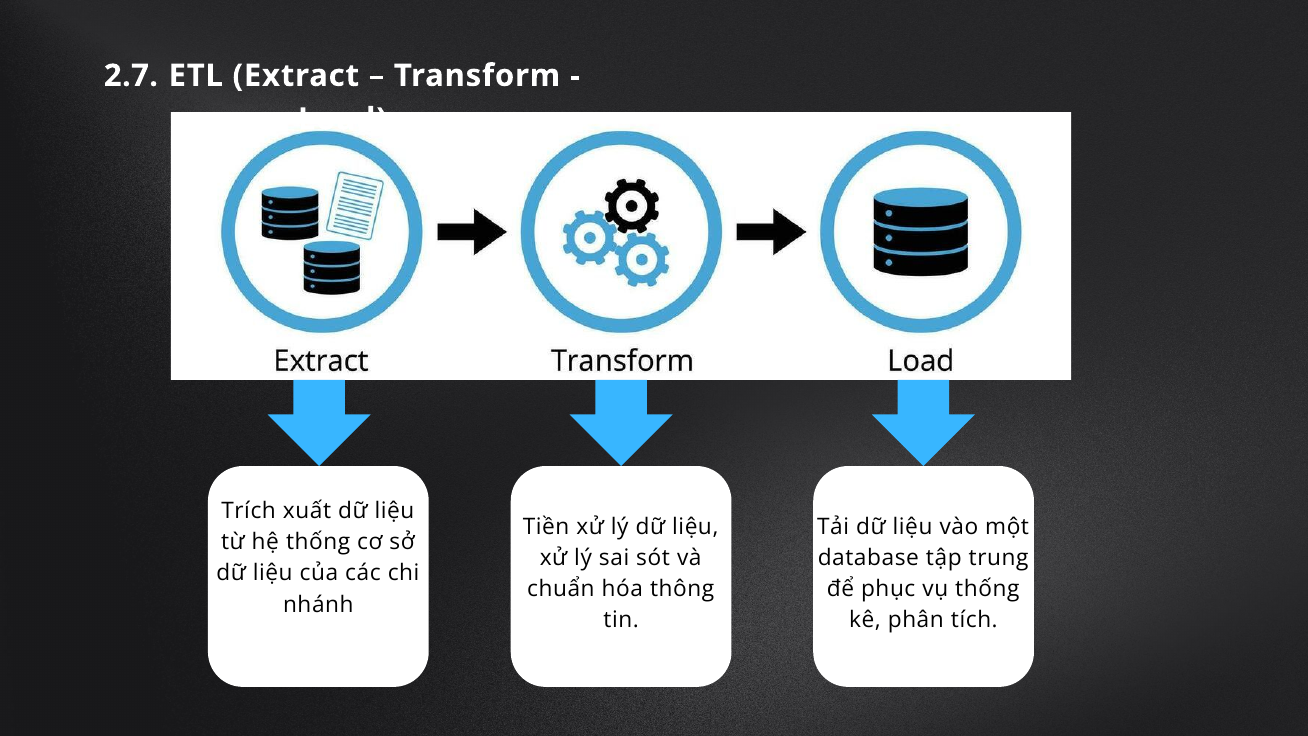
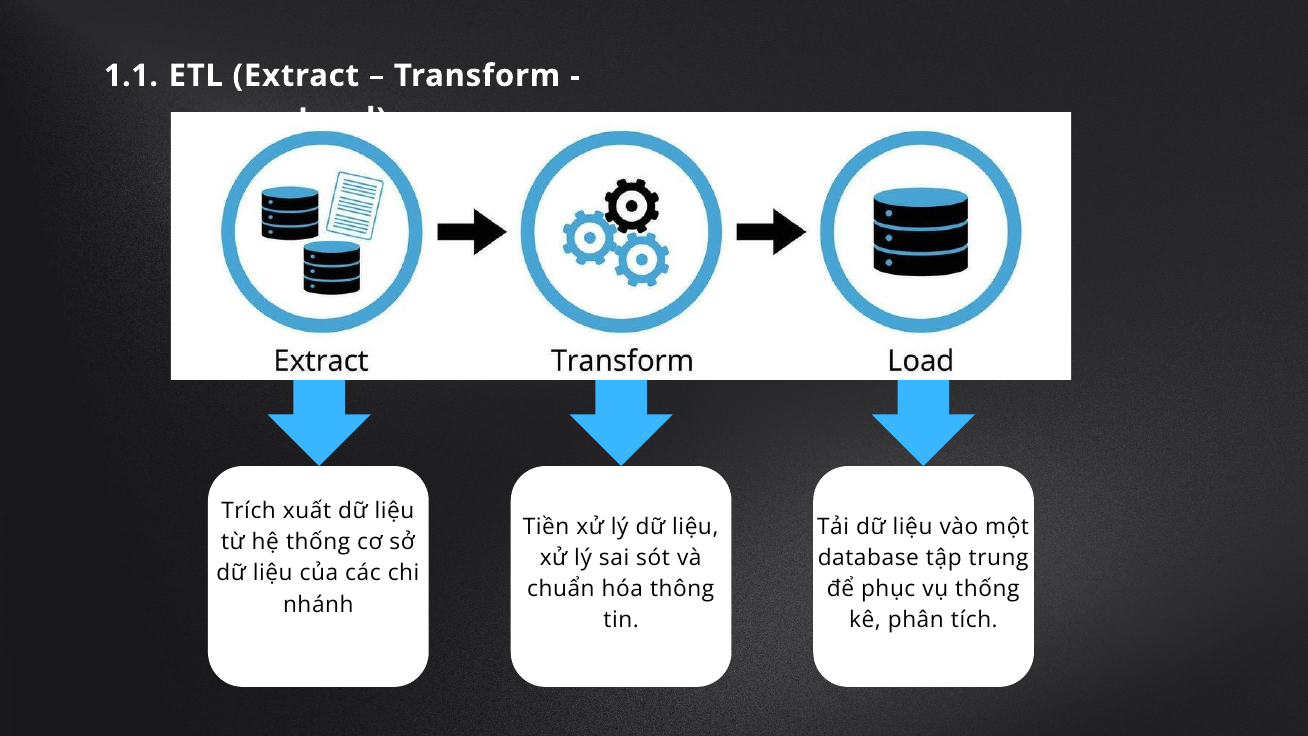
2.7: 2.7 -> 1.1 (131, 76)
